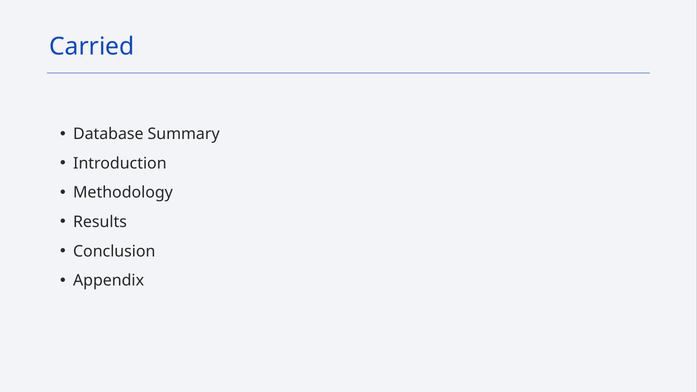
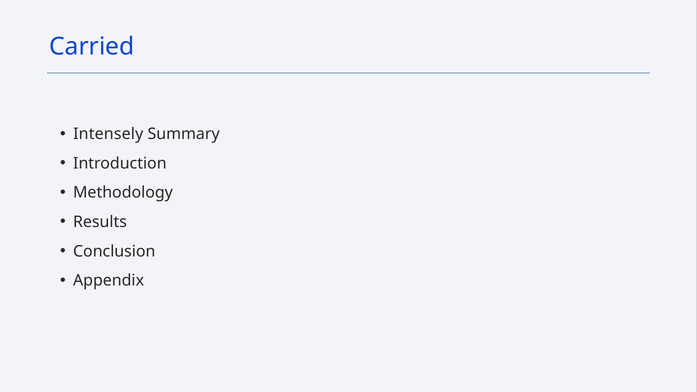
Database: Database -> Intensely (108, 134)
